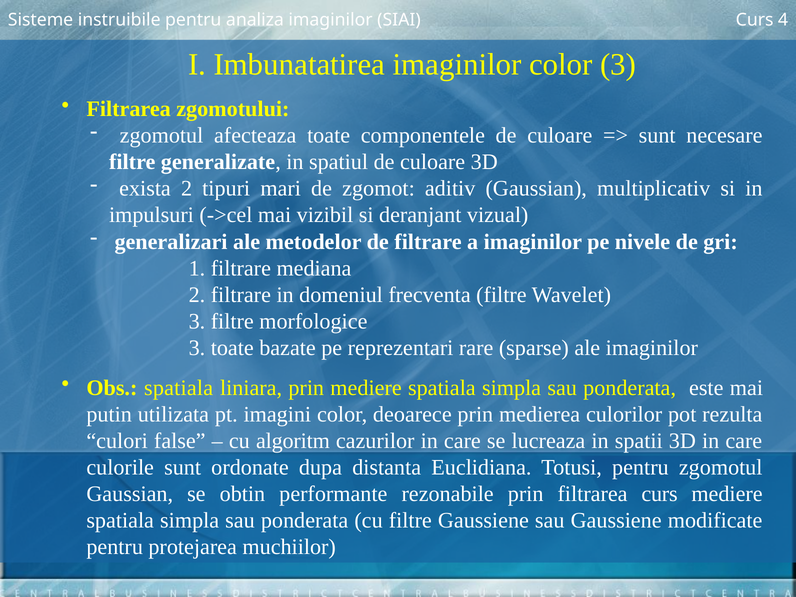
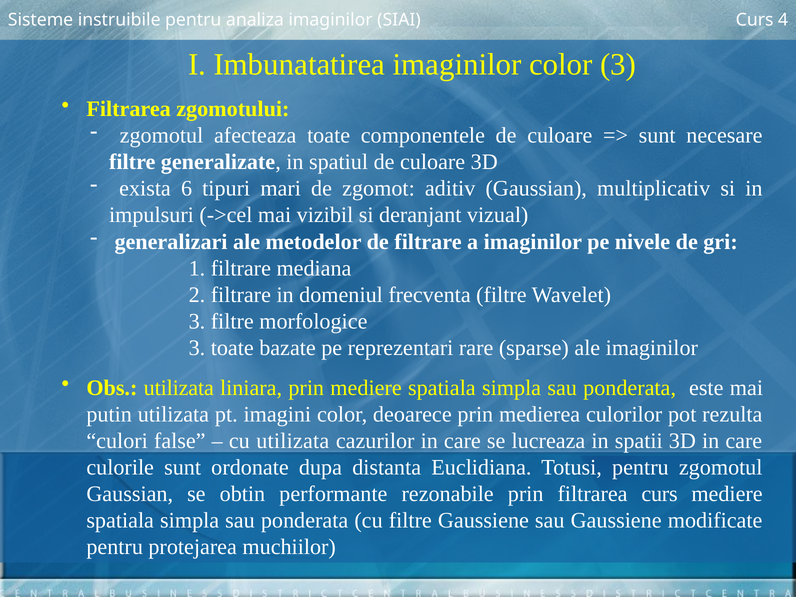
exista 2: 2 -> 6 (187, 189)
Obs spatiala: spatiala -> utilizata (179, 388)
cu algoritm: algoritm -> utilizata (293, 441)
